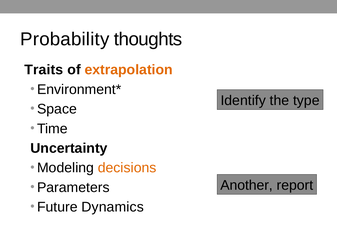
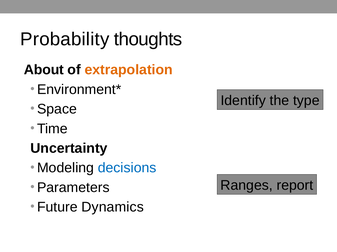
Traits: Traits -> About (44, 70)
decisions colour: orange -> blue (127, 168)
Another: Another -> Ranges (247, 186)
